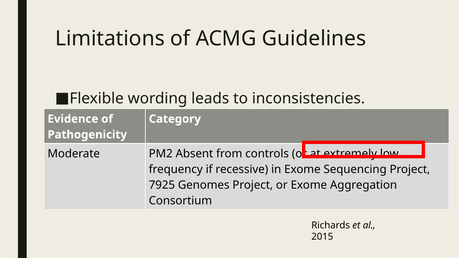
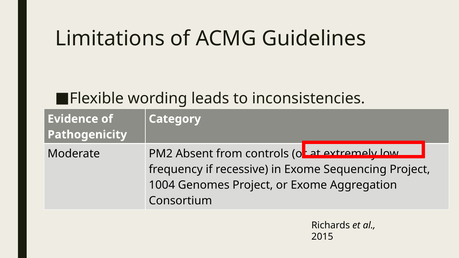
7925: 7925 -> 1004 (162, 185)
